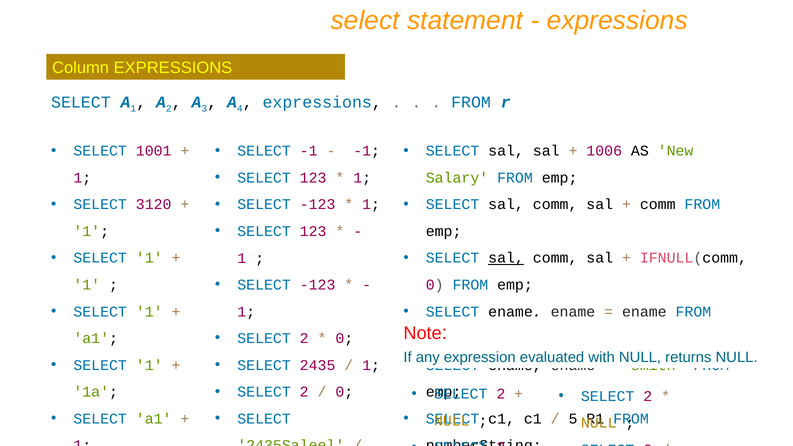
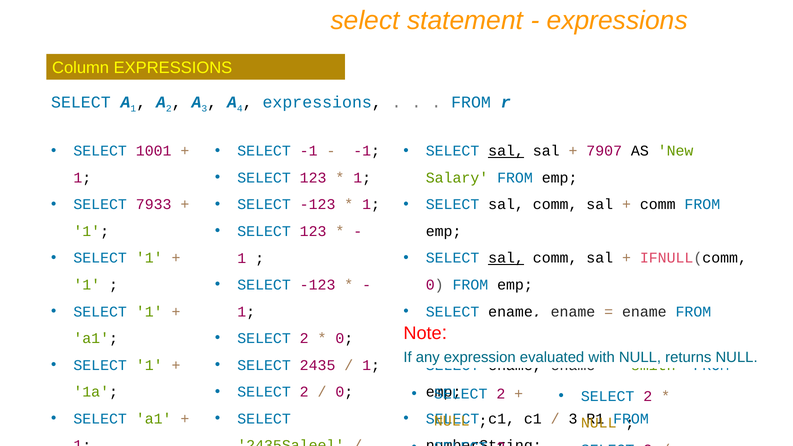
sal underline: none -> present (506, 151)
1006: 1006 -> 7907 (604, 151)
3120: 3120 -> 7933 (154, 205)
5: 5 -> 3 (573, 419)
